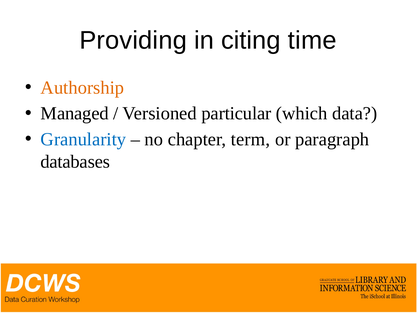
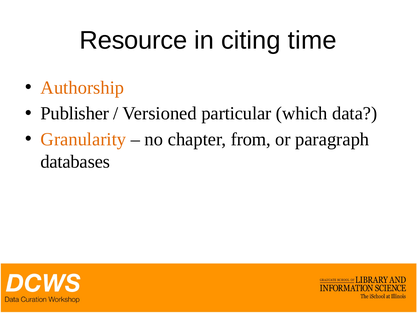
Providing: Providing -> Resource (133, 40)
Managed: Managed -> Publisher (75, 113)
Granularity colour: blue -> orange (83, 139)
term: term -> from (251, 139)
